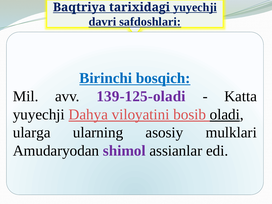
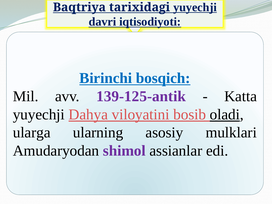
safdoshlari: safdoshlari -> iqtisodiyoti (150, 22)
139-125-oladi: 139-125-oladi -> 139-125-antik (141, 96)
